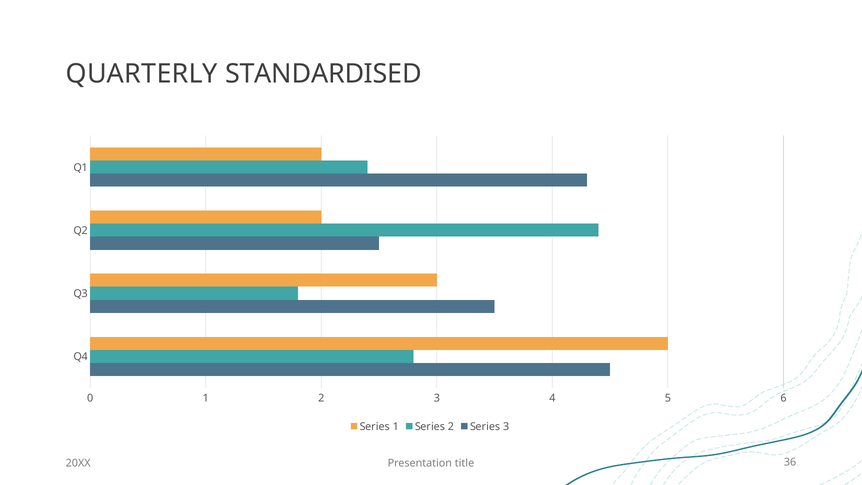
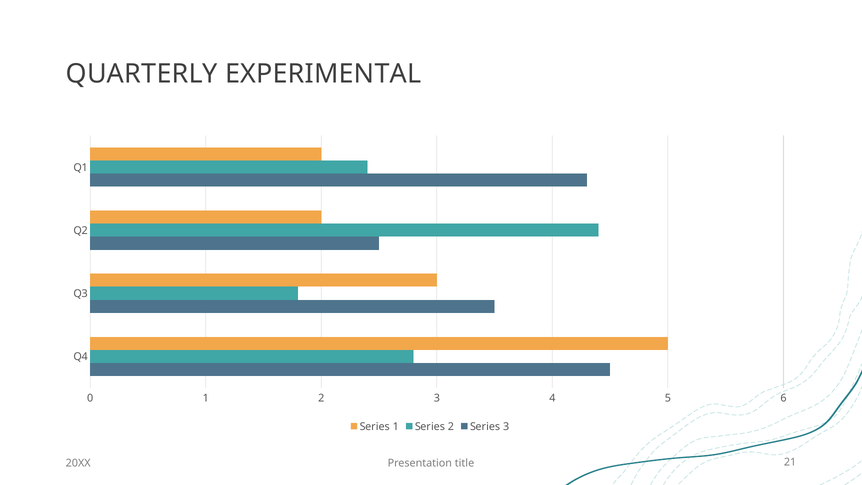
STANDARDISED: STANDARDISED -> EXPERIMENTAL (323, 74)
36: 36 -> 21 (790, 462)
